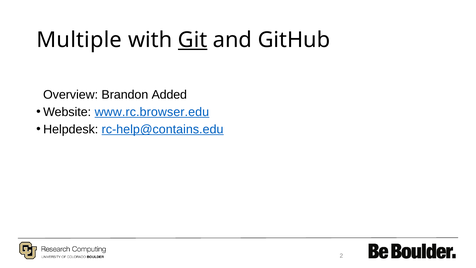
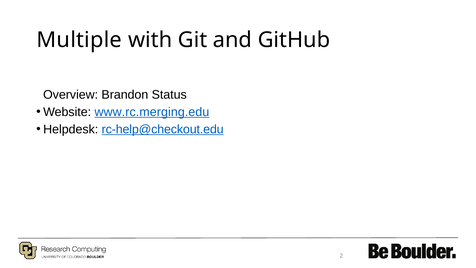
Git underline: present -> none (193, 40)
Added: Added -> Status (169, 95)
www.rc.browser.edu: www.rc.browser.edu -> www.rc.merging.edu (152, 112)
rc-help@contains.edu: rc-help@contains.edu -> rc-help@checkout.edu (163, 129)
